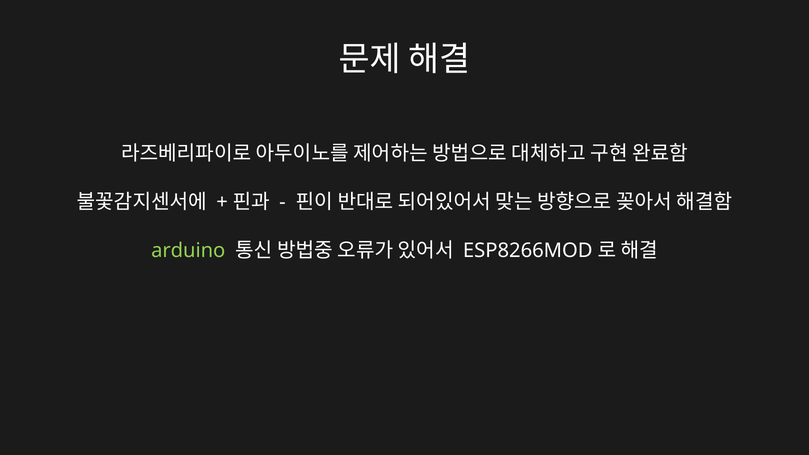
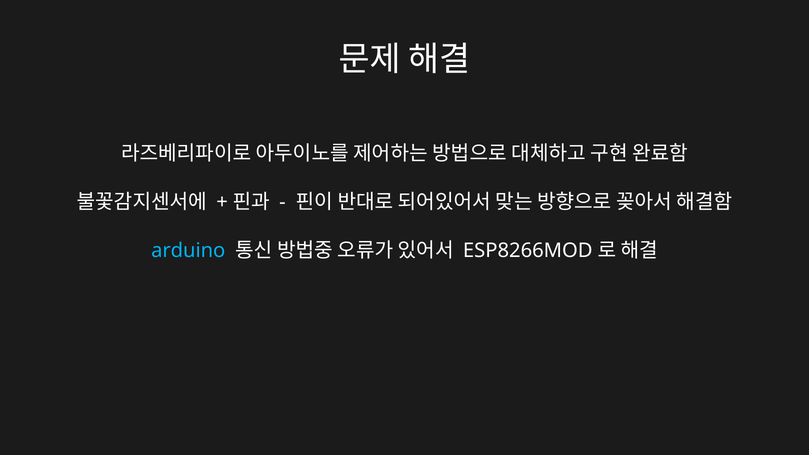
arduino colour: light green -> light blue (188, 251)
